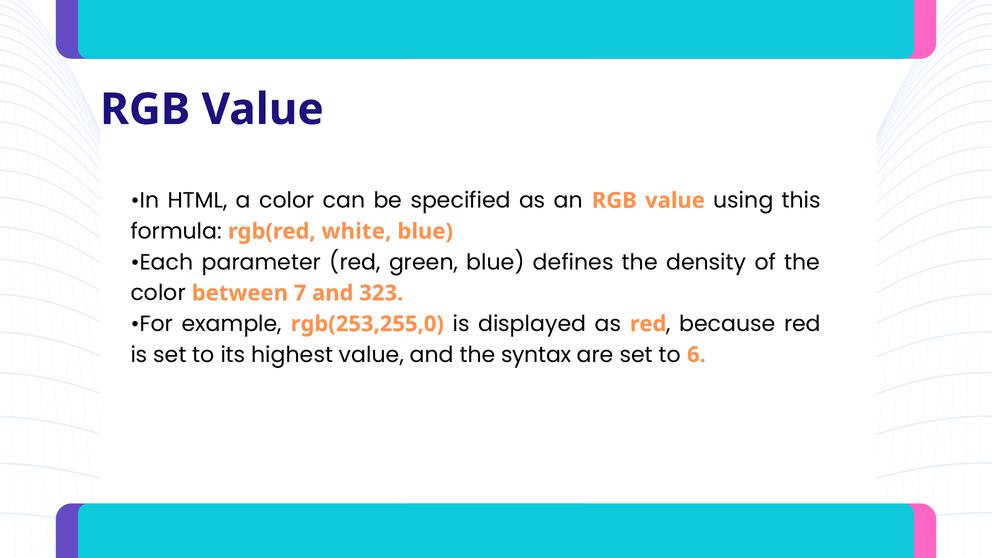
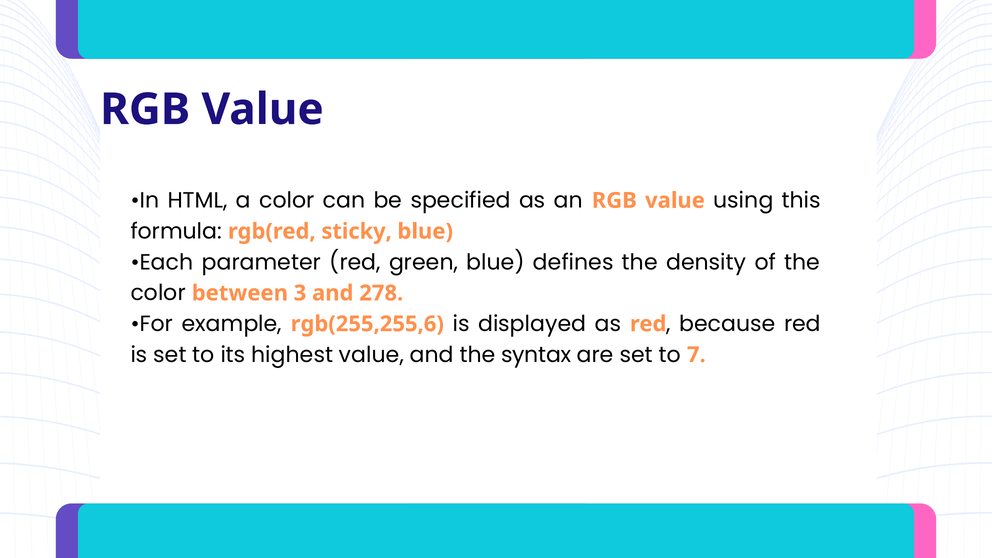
white: white -> sticky (357, 231)
7: 7 -> 3 (300, 293)
323: 323 -> 278 (381, 293)
rgb(253,255,0: rgb(253,255,0 -> rgb(255,255,6 (367, 324)
6: 6 -> 7 (696, 355)
